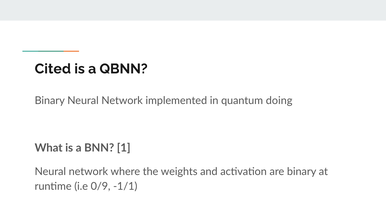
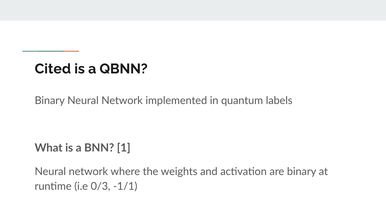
doing: doing -> labels (279, 101)
0/9: 0/9 -> 0/3 (101, 186)
